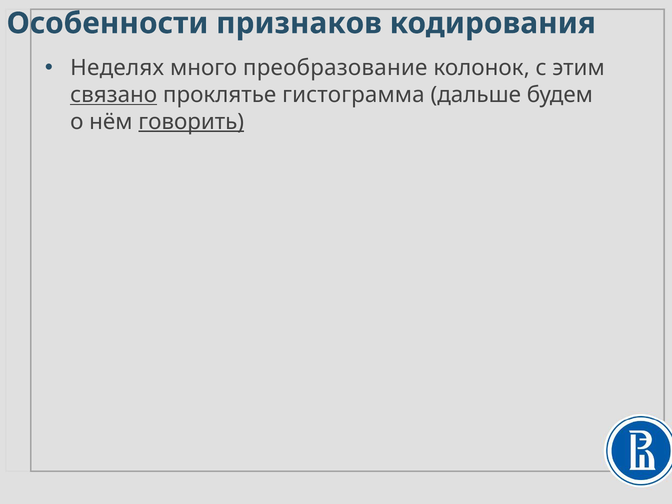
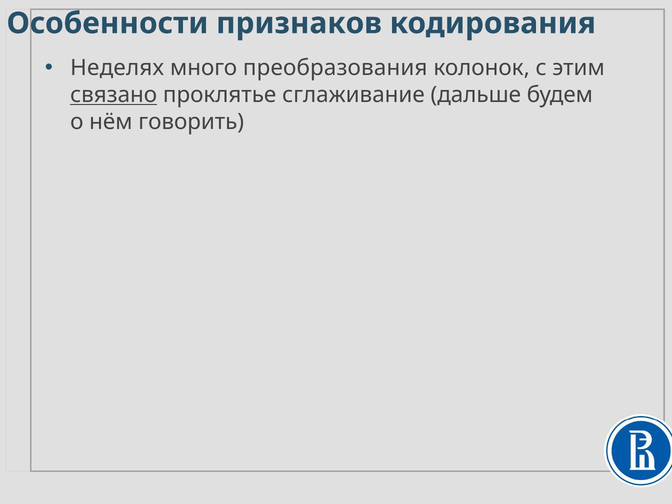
преобразование: преобразование -> преобразования (335, 68)
гистограмма: гистограмма -> сглаживание (353, 95)
говорить underline: present -> none (191, 122)
